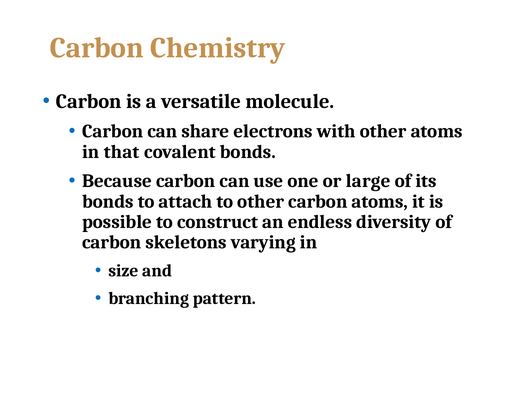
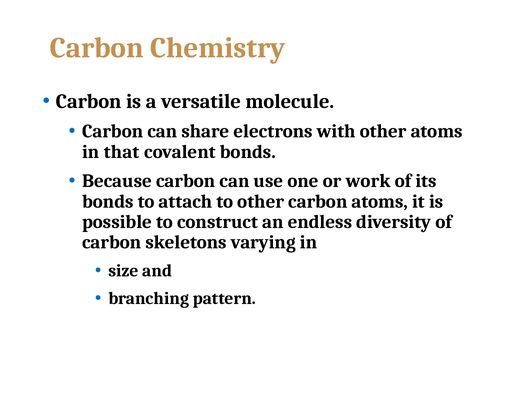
large: large -> work (368, 181)
